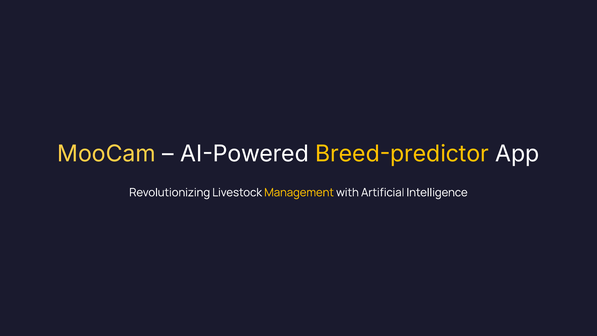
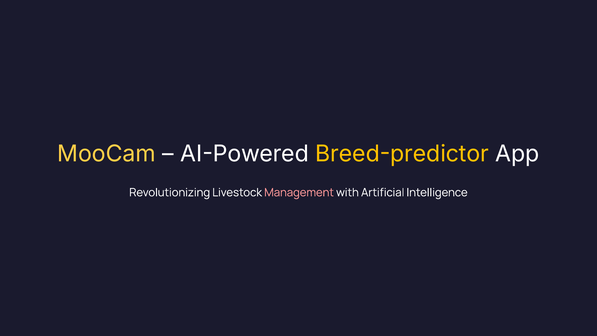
Management colour: yellow -> pink (299, 192)
